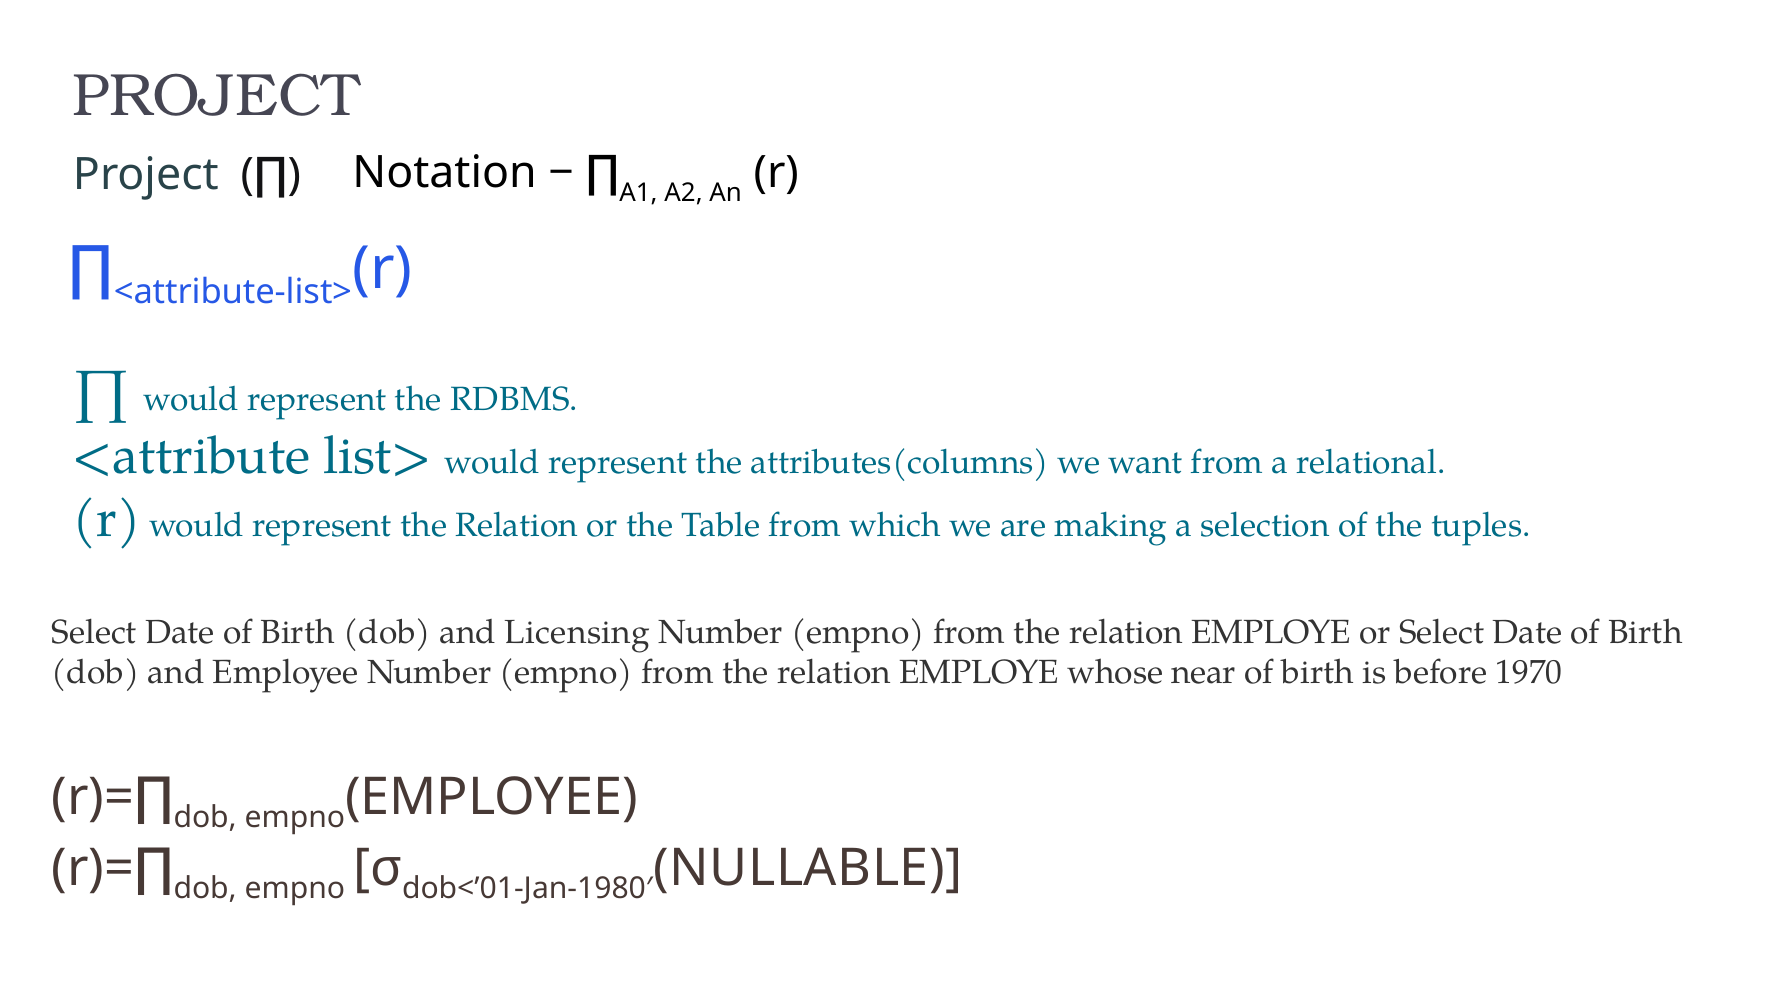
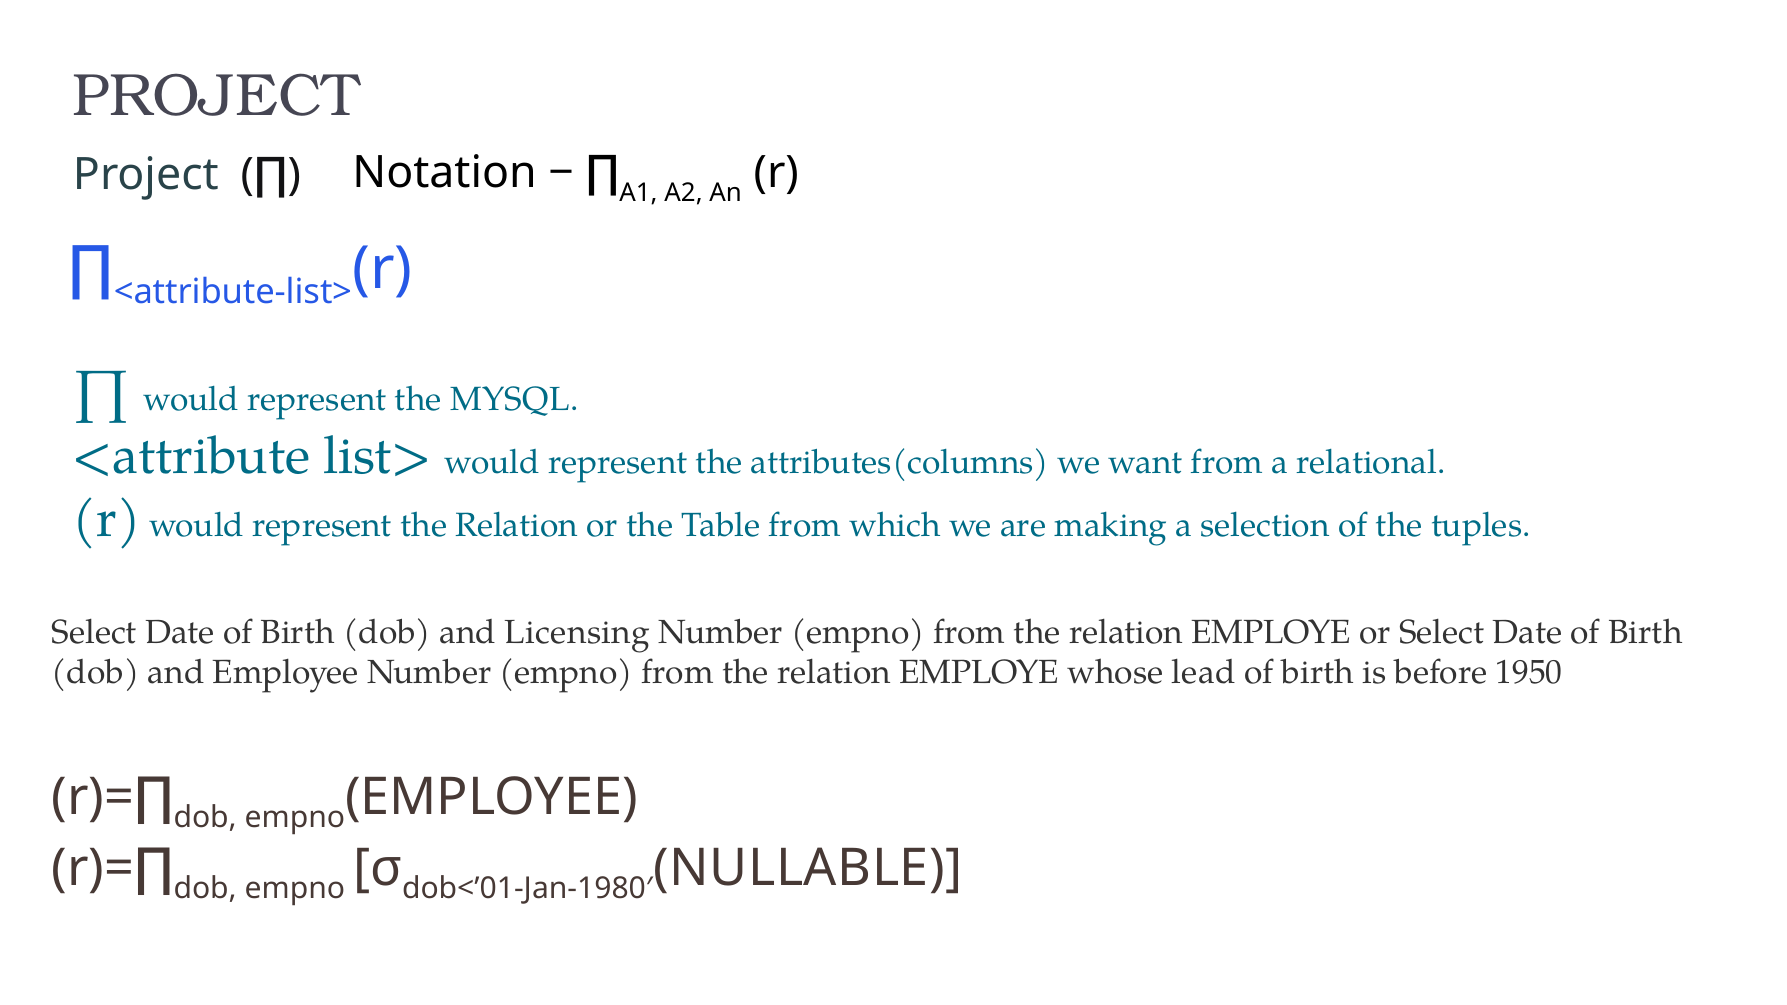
RDBMS: RDBMS -> MYSQL (514, 400)
near: near -> lead (1204, 672)
1970: 1970 -> 1950 (1529, 672)
